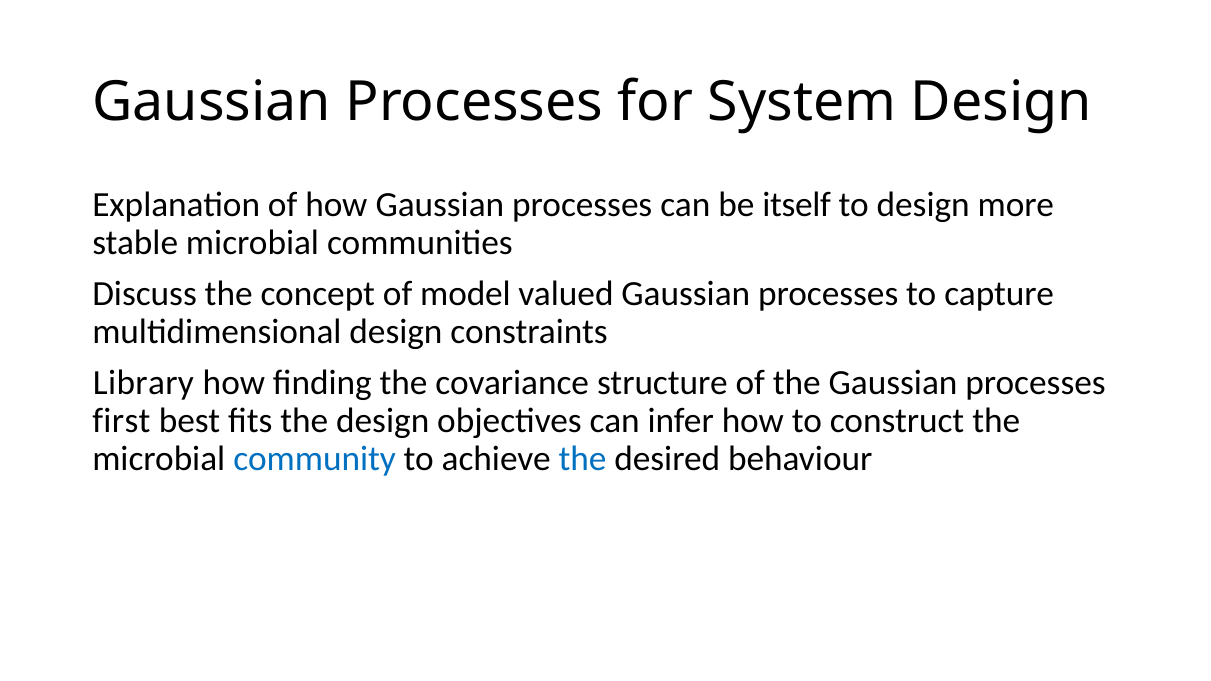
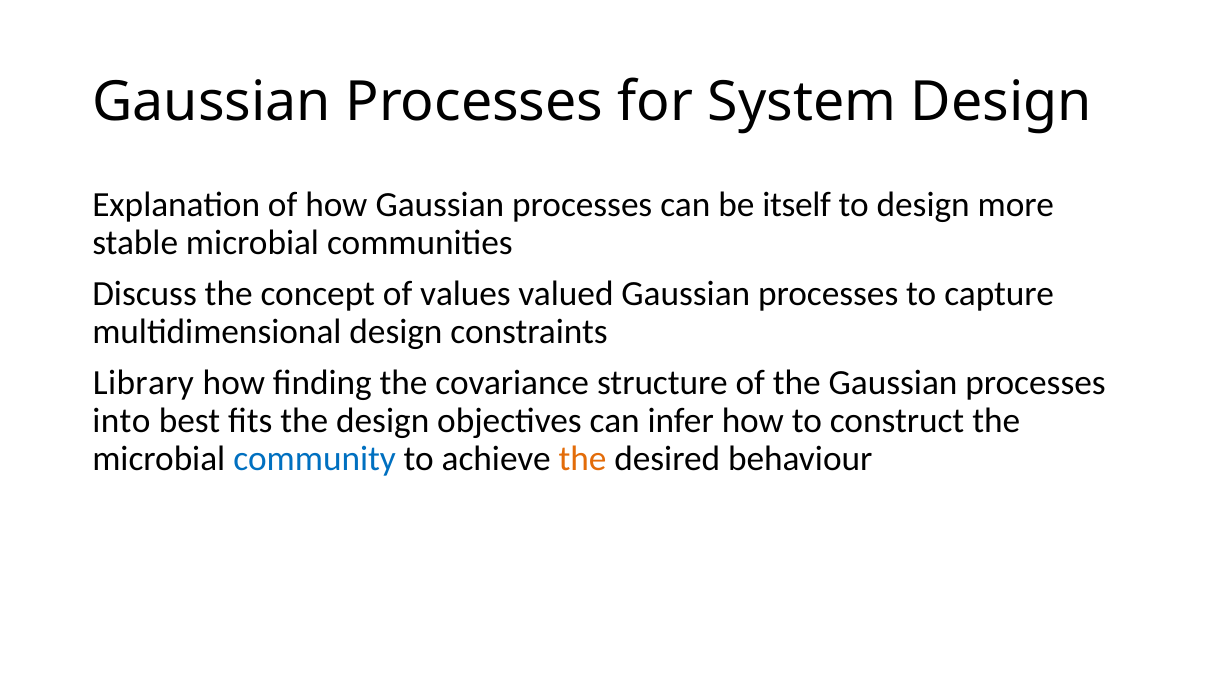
model: model -> values (465, 294)
first: first -> into (121, 421)
the colour: blue -> orange (582, 459)
